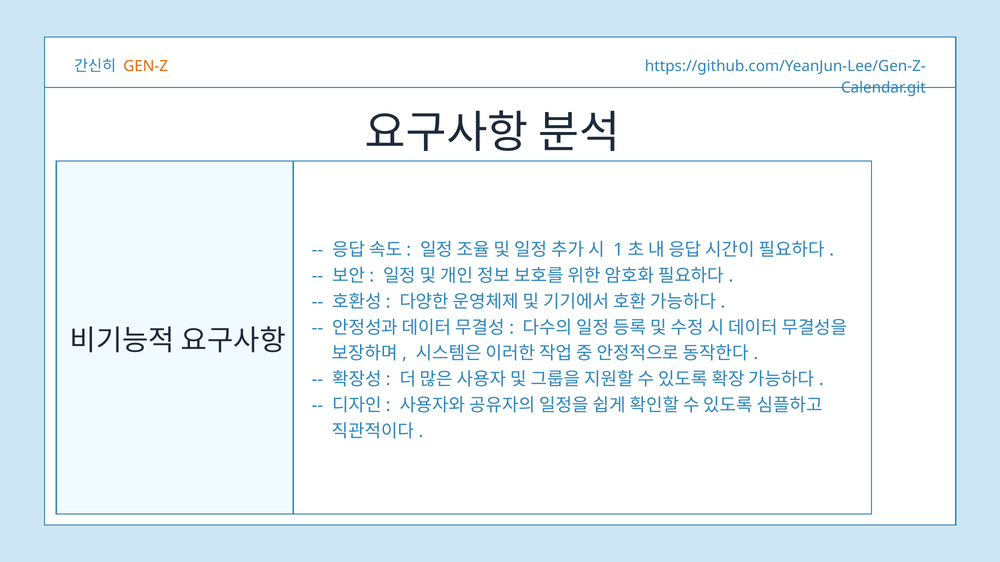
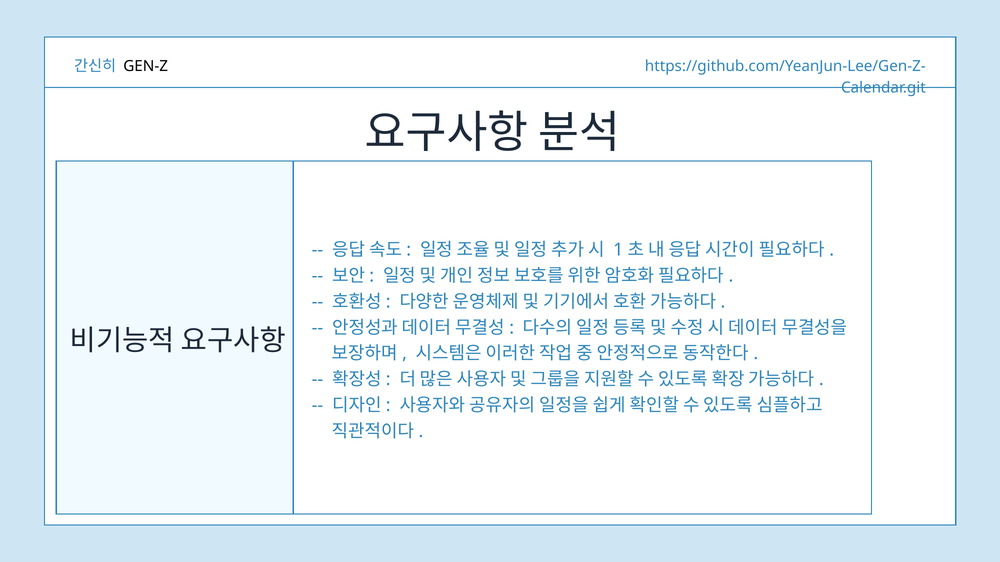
GEN-Z colour: orange -> black (146, 66)
